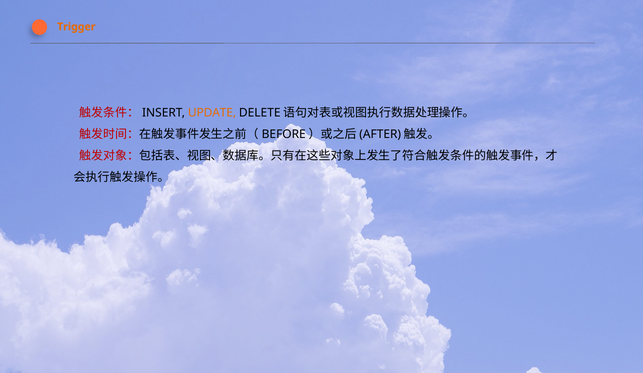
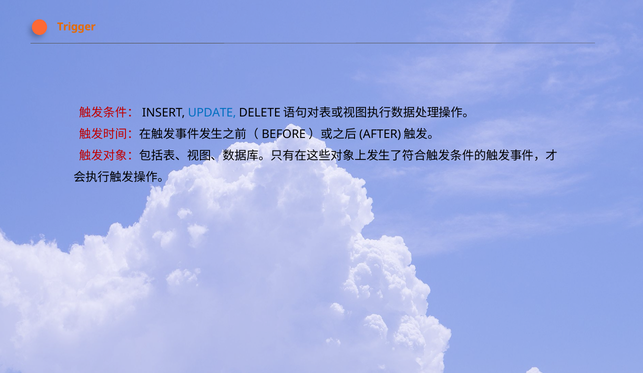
UPDATE colour: orange -> blue (212, 113)
